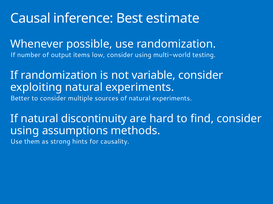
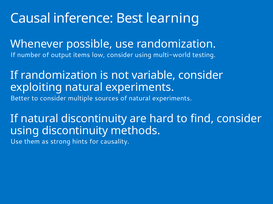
estimate: estimate -> learning (173, 18)
using assumptions: assumptions -> discontinuity (75, 131)
